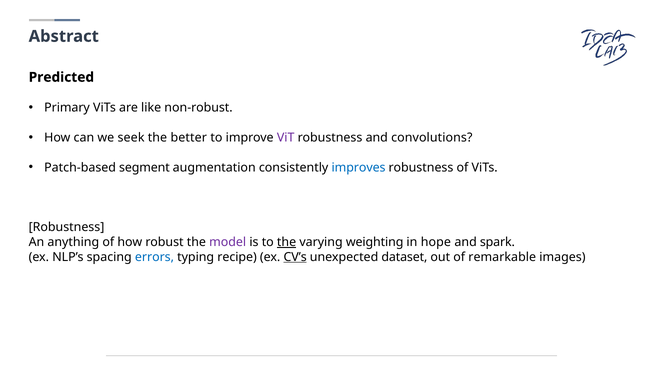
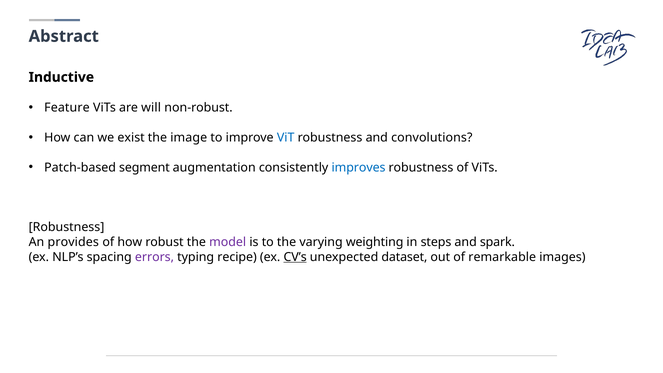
Predicted: Predicted -> Inductive (61, 77)
Primary: Primary -> Feature (67, 108)
like: like -> will (151, 108)
seek: seek -> exist (131, 138)
better: better -> image (189, 138)
ViT colour: purple -> blue (286, 138)
anything: anything -> provides (73, 242)
the underline: present -> none (287, 242)
hope: hope -> steps (436, 242)
errors colour: blue -> purple (154, 257)
